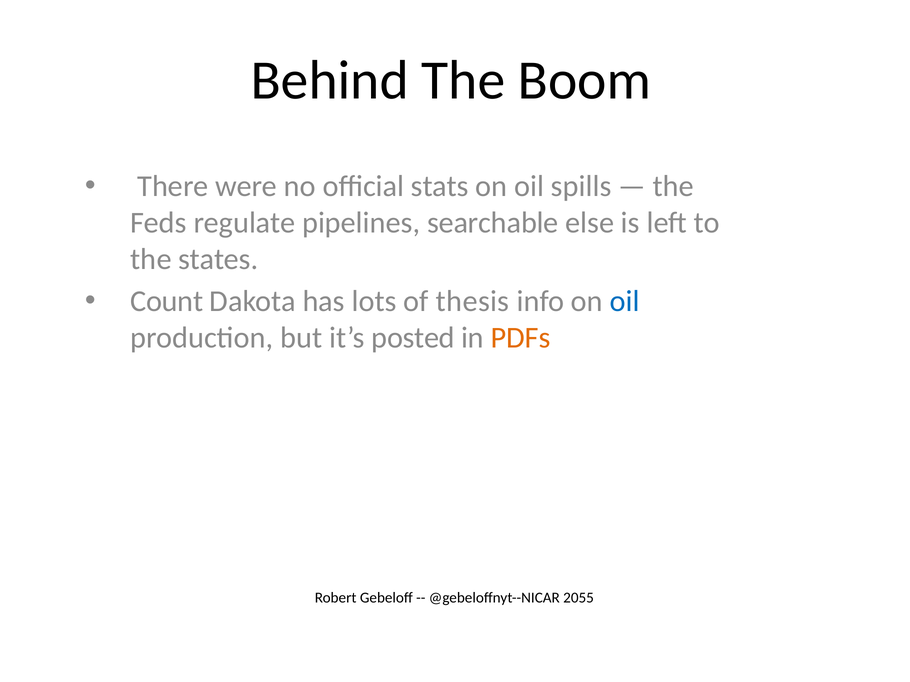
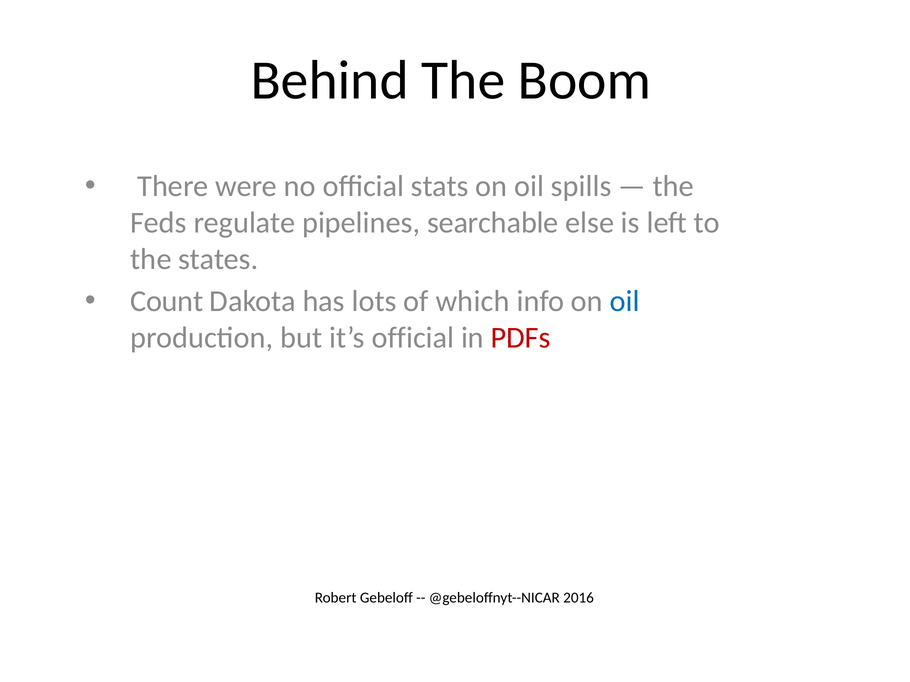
thesis: thesis -> which (473, 302)
it’s posted: posted -> official (413, 338)
PDFs colour: orange -> red (521, 338)
2055: 2055 -> 2016 (579, 598)
